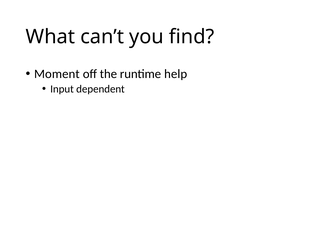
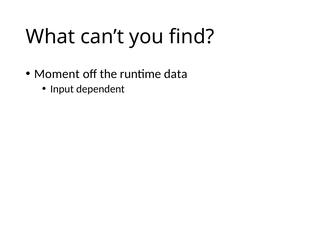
help: help -> data (176, 74)
